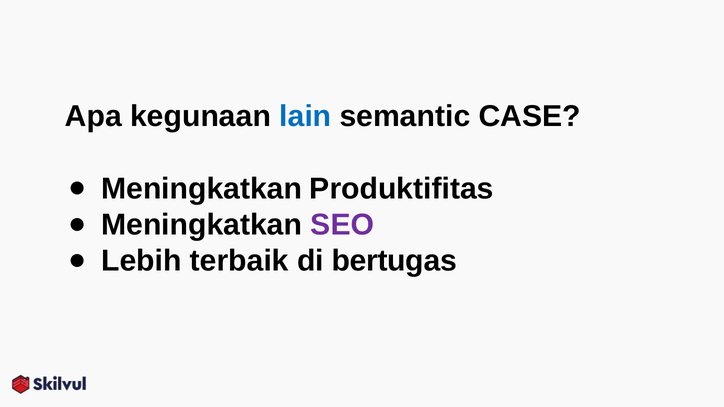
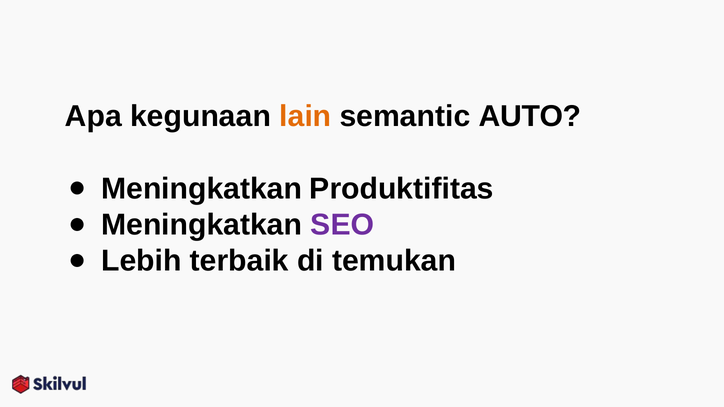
lain colour: blue -> orange (305, 116)
CASE: CASE -> AUTO (530, 116)
bertugas: bertugas -> temukan (394, 261)
